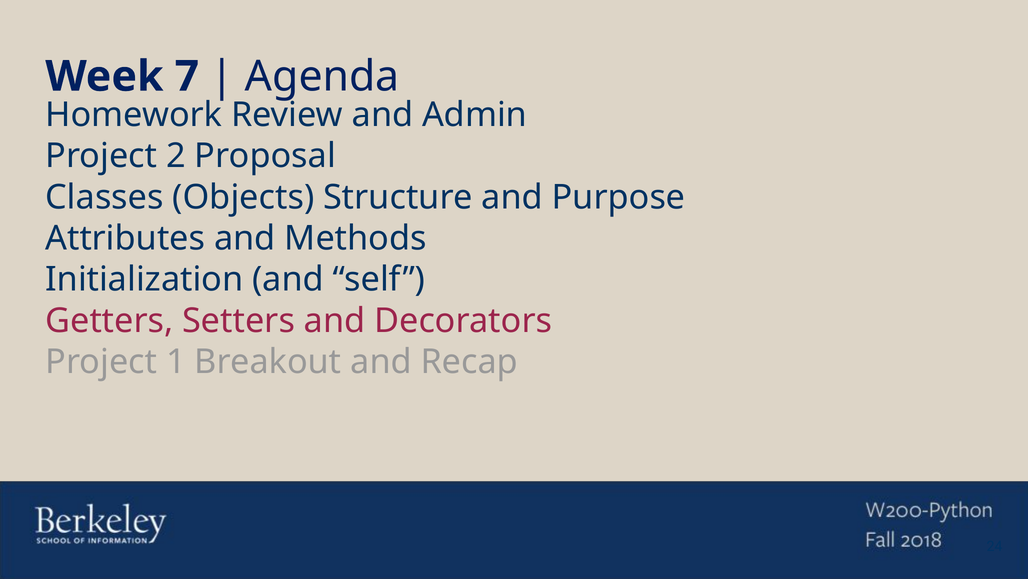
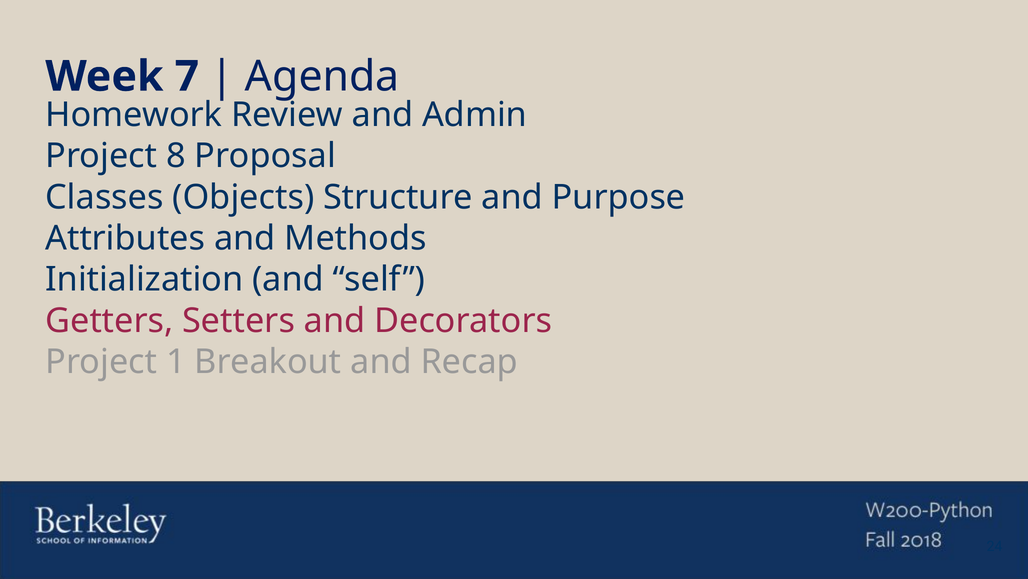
2: 2 -> 8 (176, 156)
